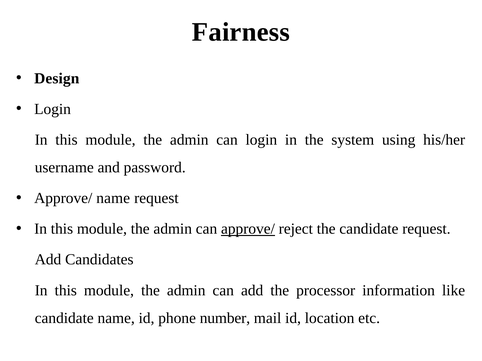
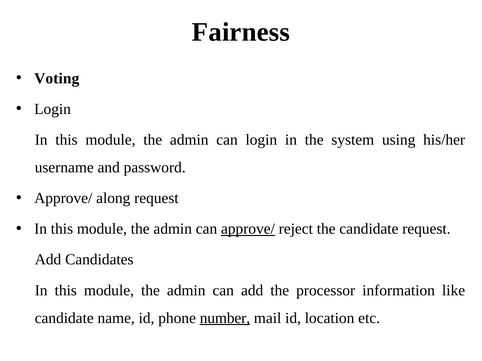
Design: Design -> Voting (57, 78)
Approve/ name: name -> along (113, 198)
number underline: none -> present (225, 318)
